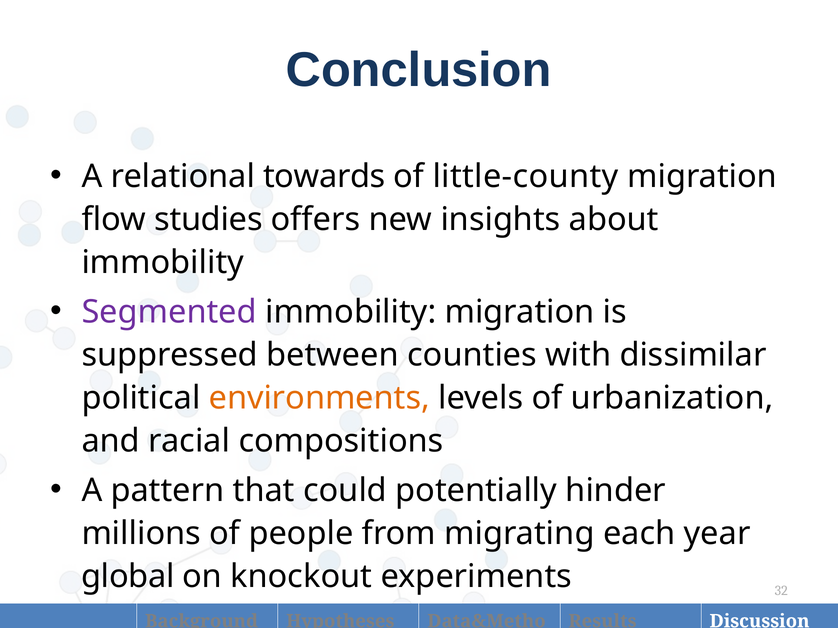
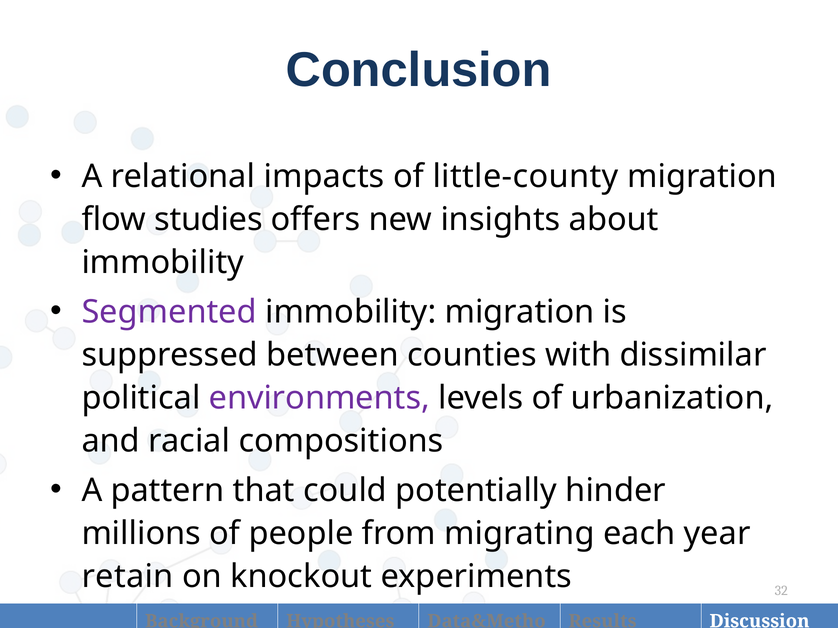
towards: towards -> impacts (324, 177)
environments colour: orange -> purple (319, 398)
global: global -> retain (128, 577)
